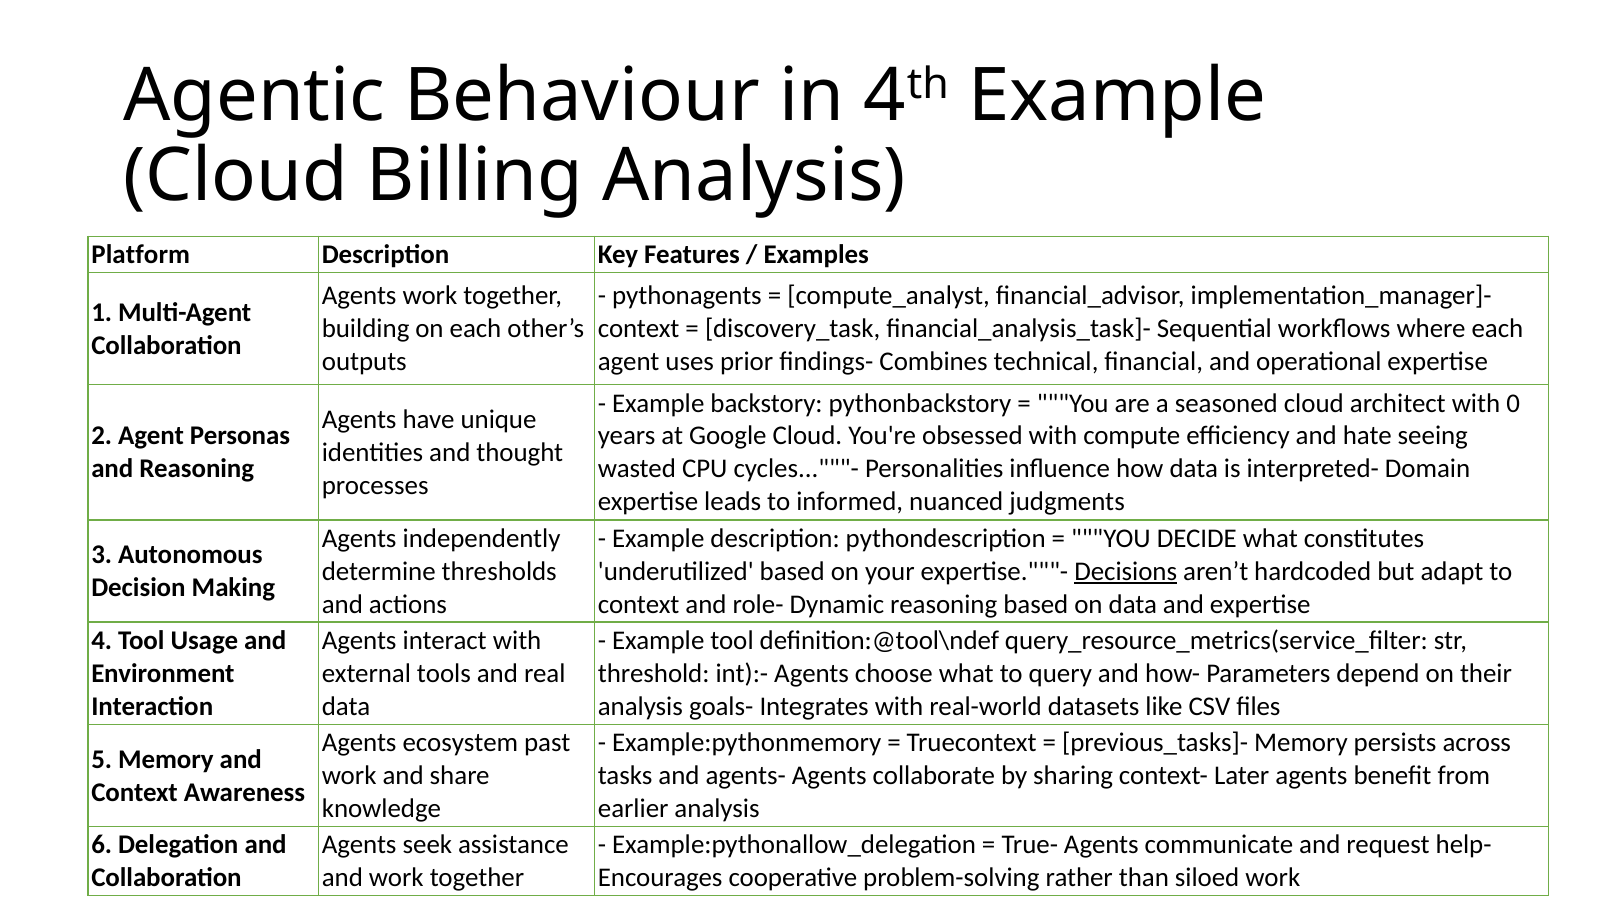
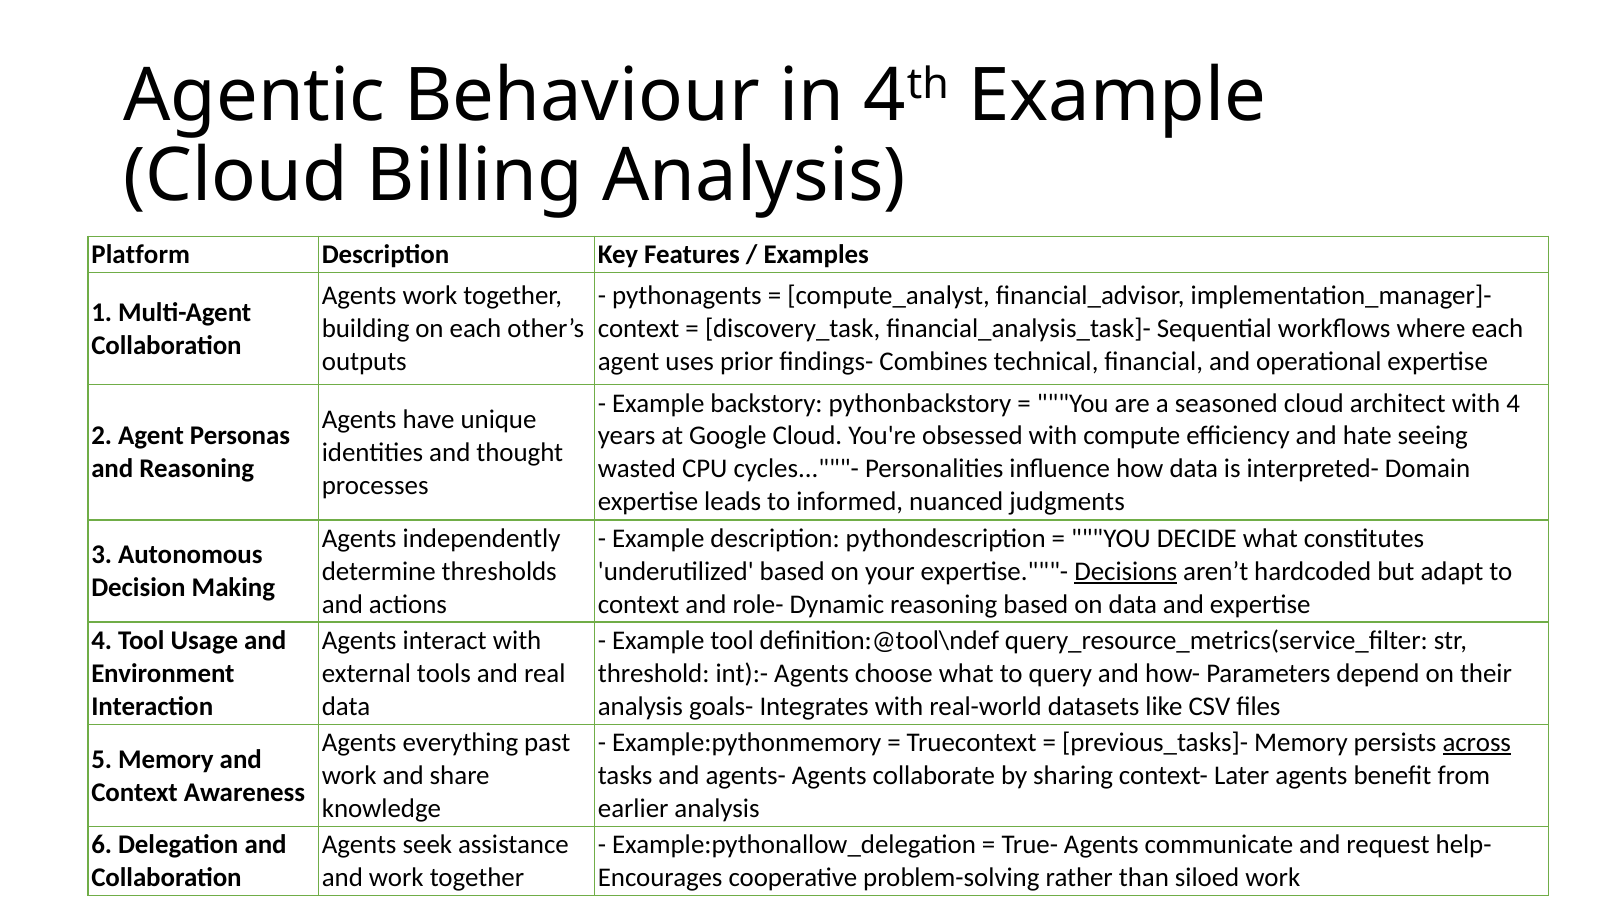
with 0: 0 -> 4 (1513, 403)
ecosystem: ecosystem -> everything (460, 743)
across underline: none -> present (1477, 743)
